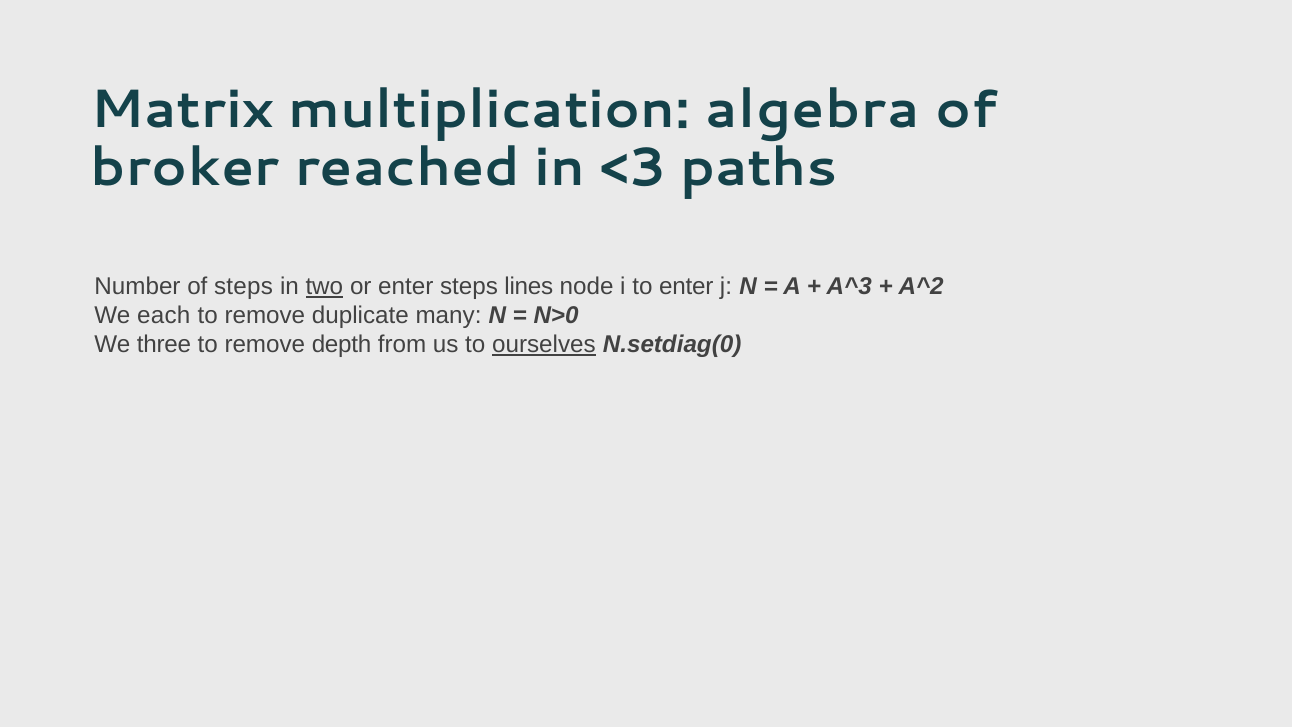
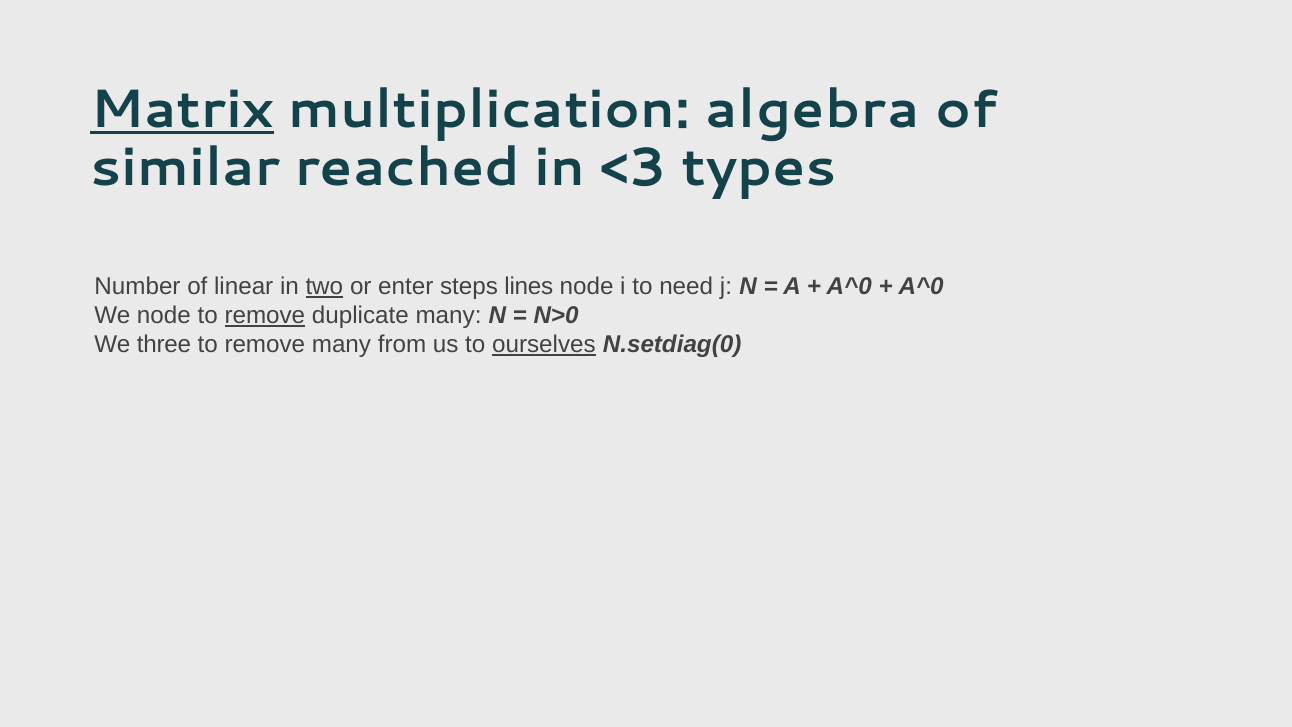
Matrix underline: none -> present (182, 109)
broker: broker -> similar (185, 168)
paths: paths -> types (759, 168)
of steps: steps -> linear (244, 286)
to enter: enter -> need (686, 286)
A^3: A^3 -> A^0 (849, 286)
A^2: A^2 -> A^0 (921, 286)
We each: each -> node (164, 316)
remove underline: none -> present (265, 316)
remove depth: depth -> many (341, 345)
